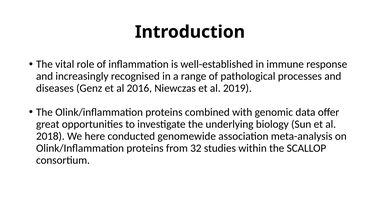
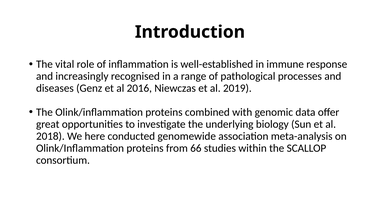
32: 32 -> 66 (196, 148)
